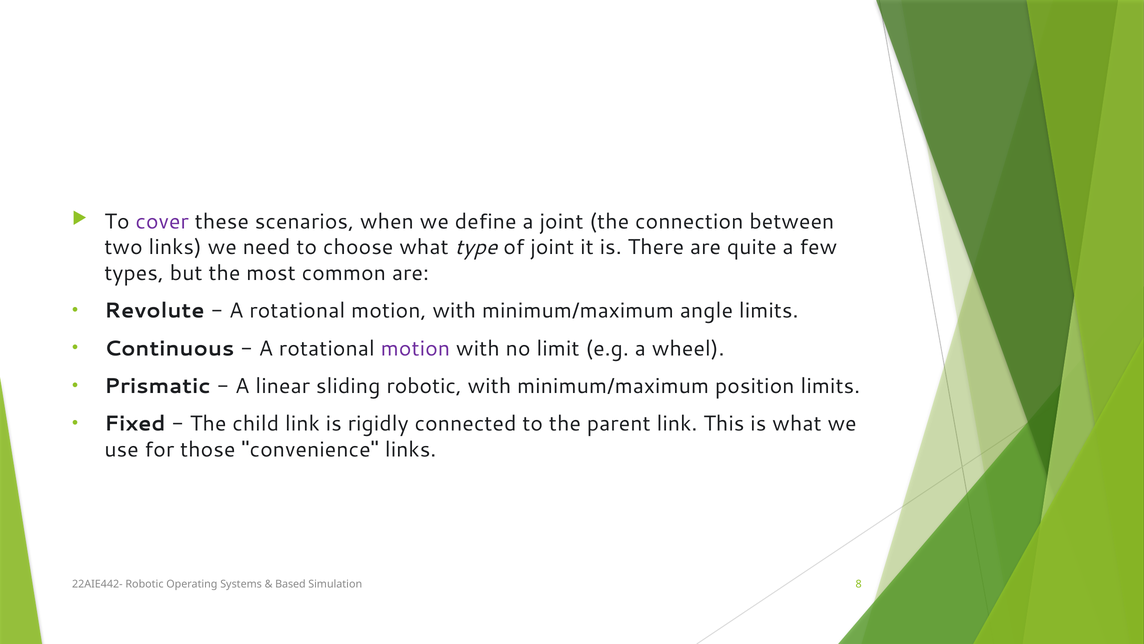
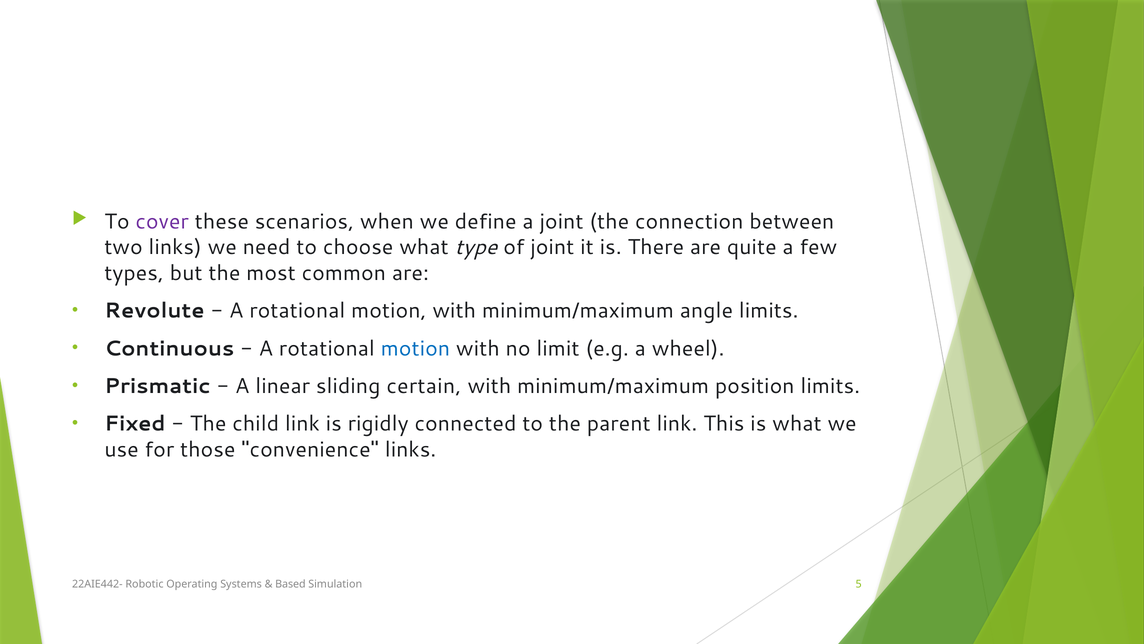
motion colour: purple -> blue (415, 348)
sliding robotic: robotic -> certain (424, 386)
8: 8 -> 5 (859, 584)
